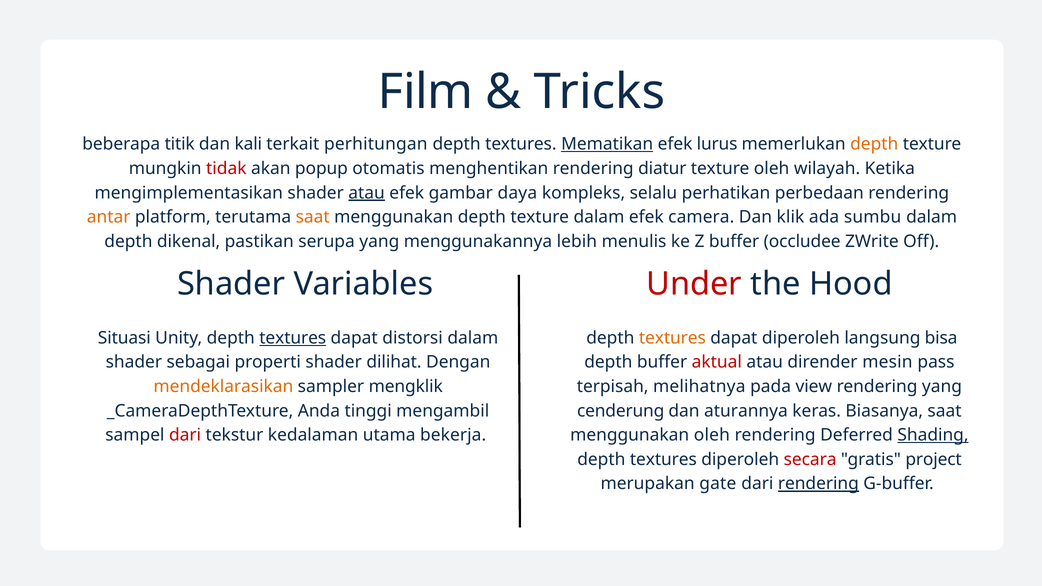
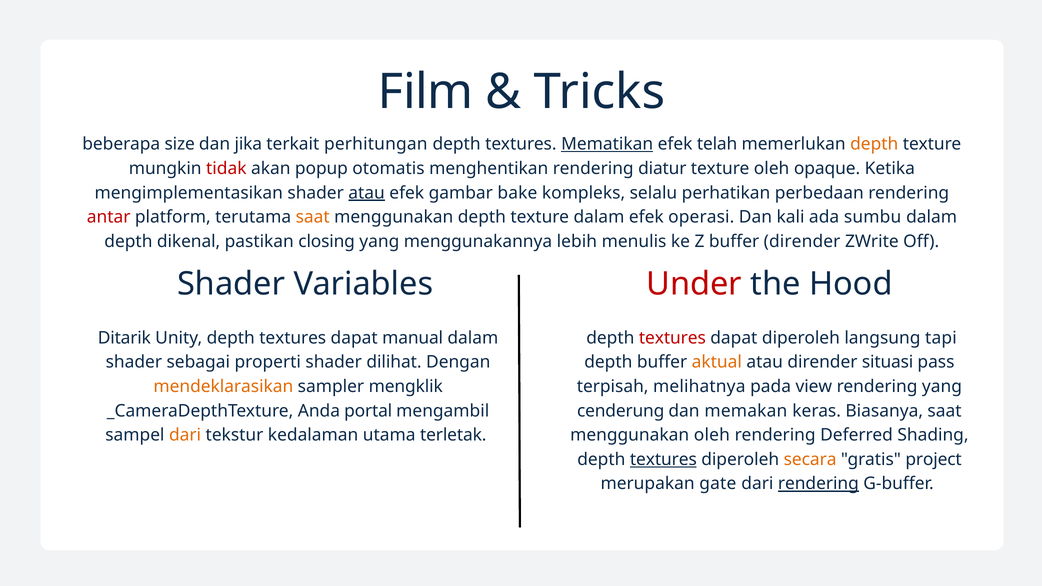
titik: titik -> size (180, 144)
kali: kali -> jika (248, 144)
lurus: lurus -> telah (717, 144)
wilayah: wilayah -> opaque (827, 169)
daya: daya -> bake (517, 193)
antar colour: orange -> red (109, 217)
camera: camera -> operasi (701, 217)
klik: klik -> kali (791, 217)
serupa: serupa -> closing (327, 241)
buffer occludee: occludee -> dirender (802, 241)
Situasi: Situasi -> Ditarik (124, 338)
textures underline: present -> none (293, 338)
distorsi: distorsi -> manual (413, 338)
textures colour: orange -> red (672, 338)
bisa: bisa -> tapi (941, 338)
aktual colour: red -> orange (717, 362)
mesin: mesin -> situasi (888, 362)
tinggi: tinggi -> portal (368, 411)
aturannya: aturannya -> memakan (746, 411)
dari colour: red -> orange (185, 435)
bekerja: bekerja -> terletak (453, 435)
Shading underline: present -> none (933, 435)
textures underline: none -> present (663, 460)
secara colour: red -> orange (810, 460)
